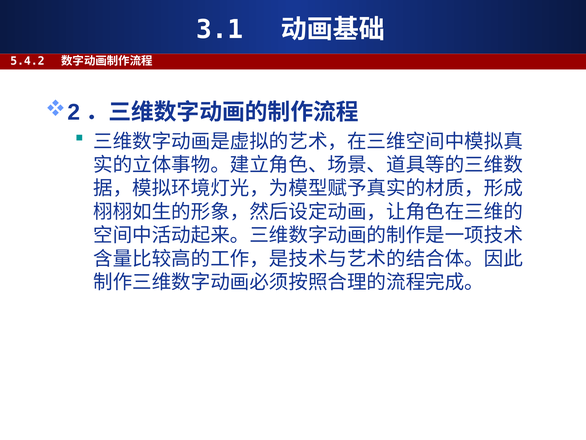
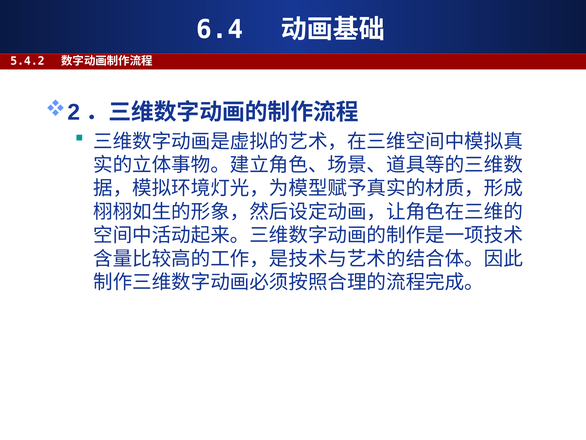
3.1: 3.1 -> 6.4 (220, 30)
